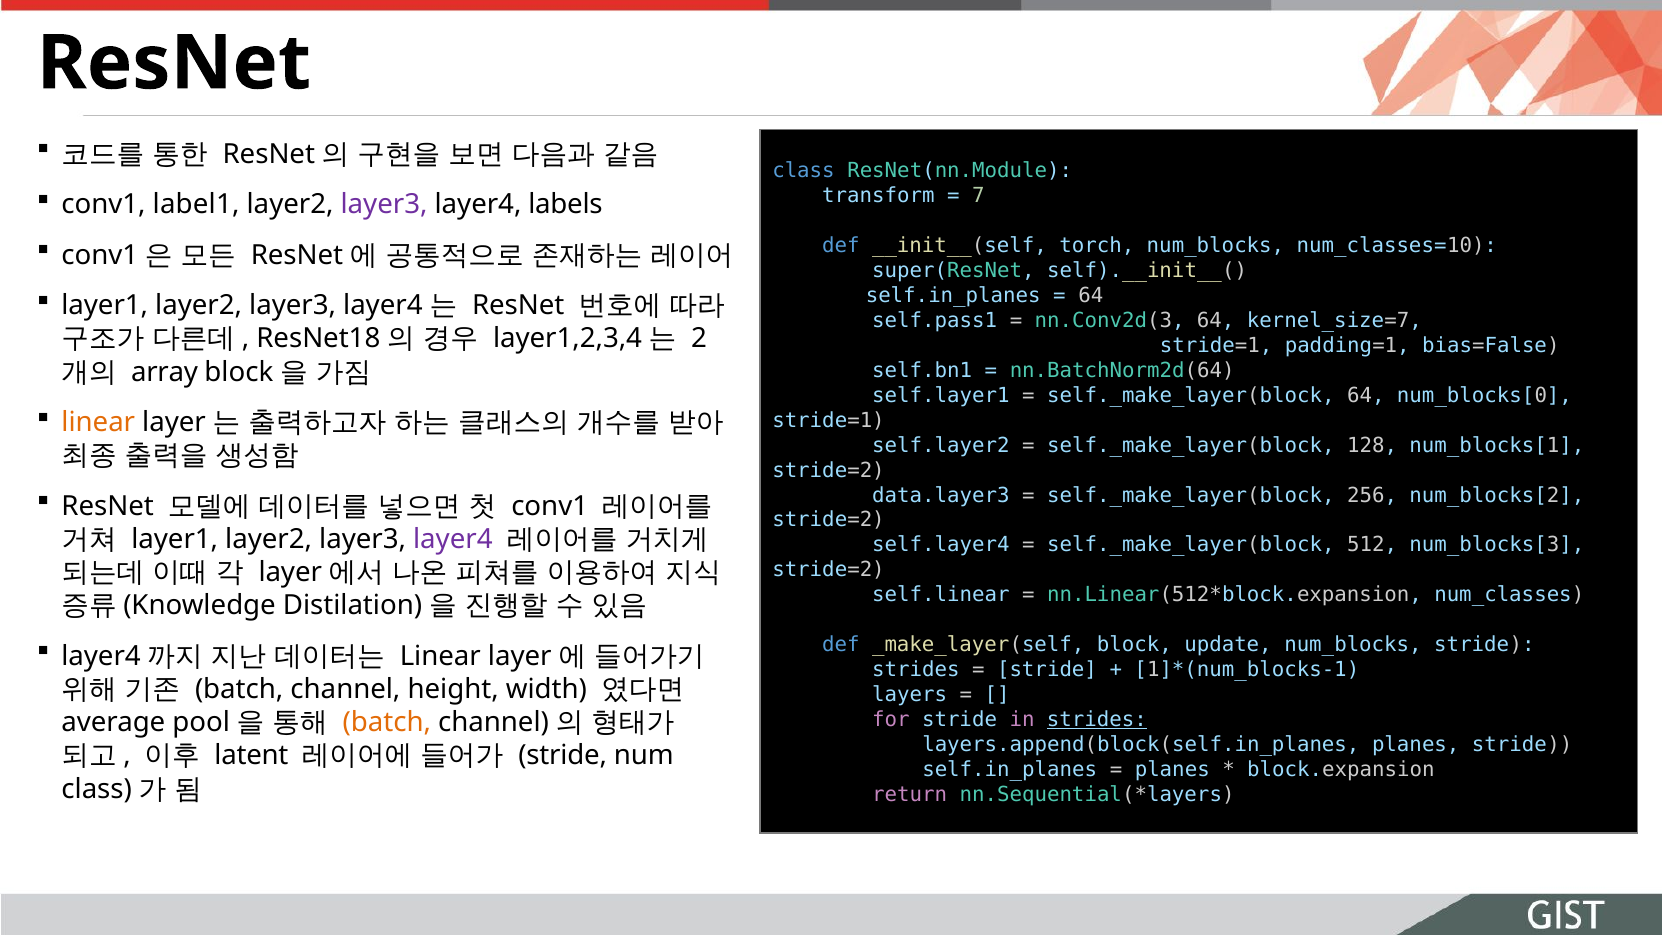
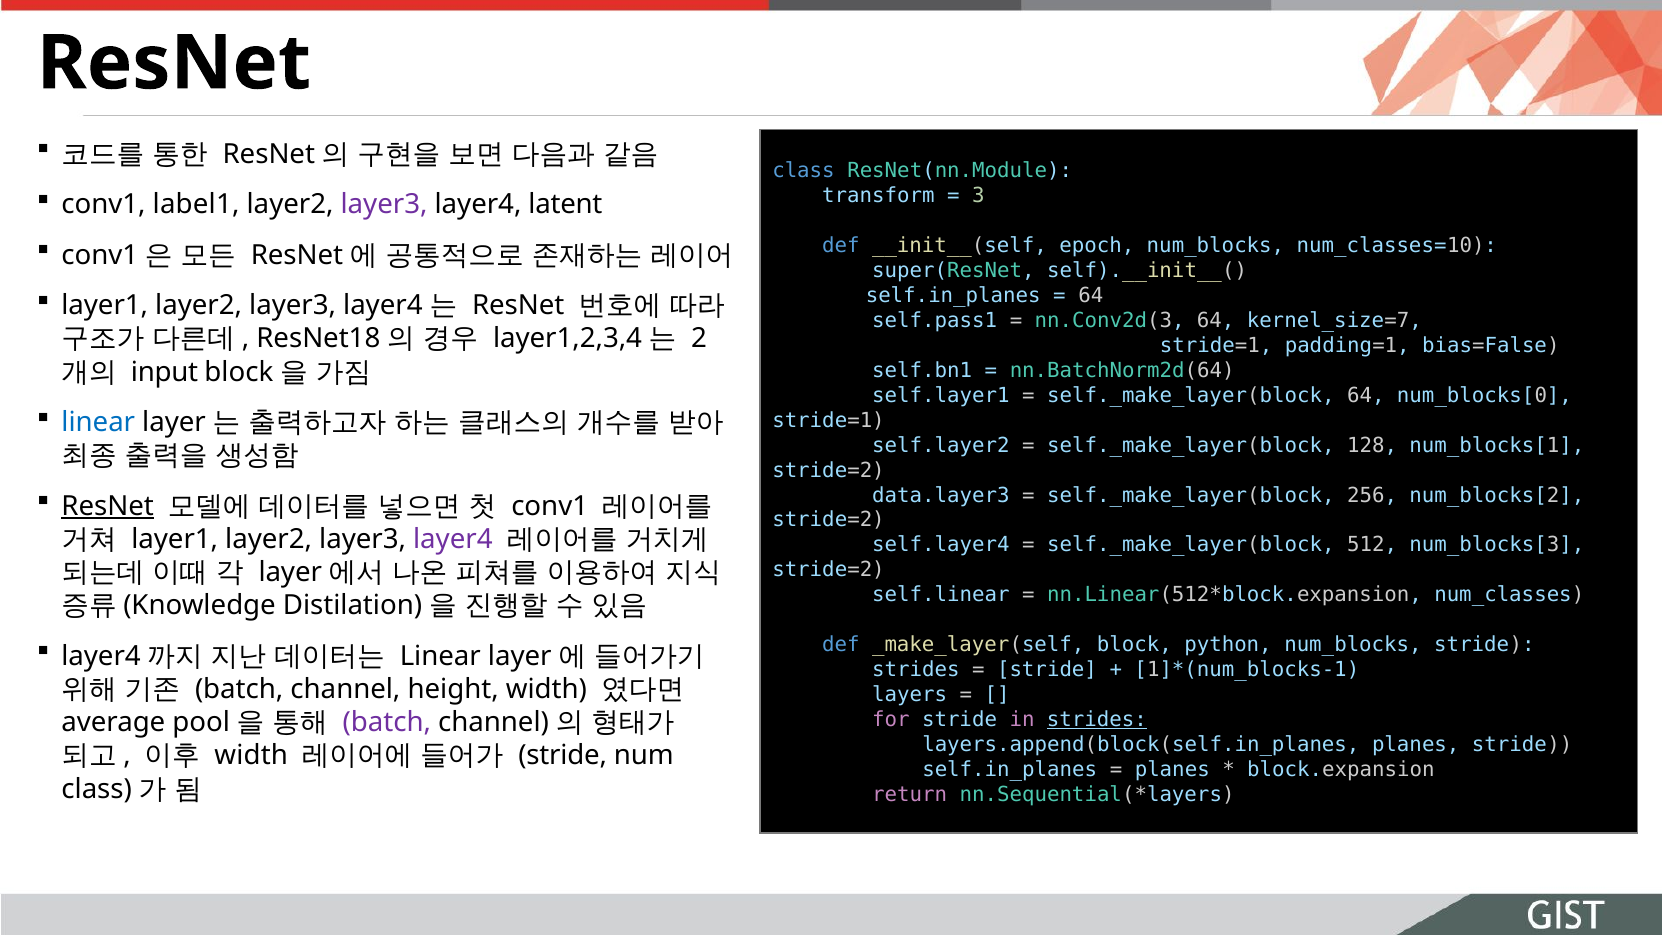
7: 7 -> 3 (978, 196)
labels: labels -> latent (565, 205)
torch: torch -> epoch (1097, 246)
array: array -> input (165, 372)
linear colour: orange -> blue (98, 422)
ResNet underline: none -> present (108, 506)
update: update -> python (1228, 645)
batch colour: orange -> purple (387, 723)
latent: latent -> width (251, 756)
